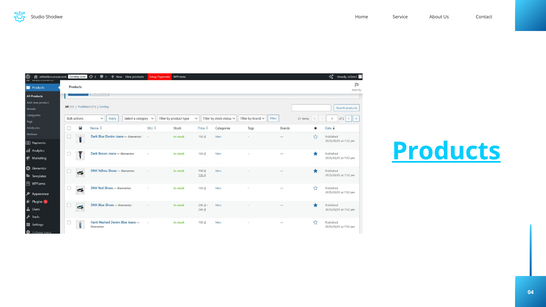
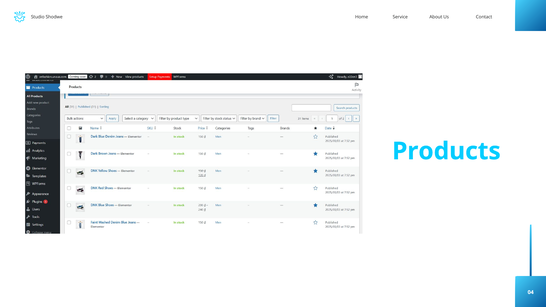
Products underline: present -> none (446, 151)
